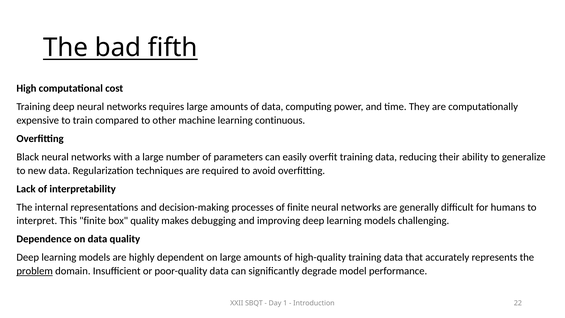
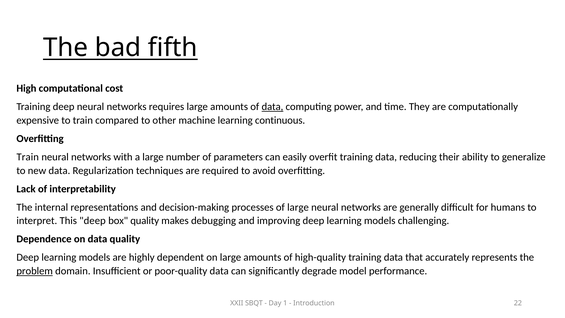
data underline: none -> present (272, 107)
Black: Black -> Train (28, 157)
of finite: finite -> large (298, 207)
This finite: finite -> deep (93, 221)
